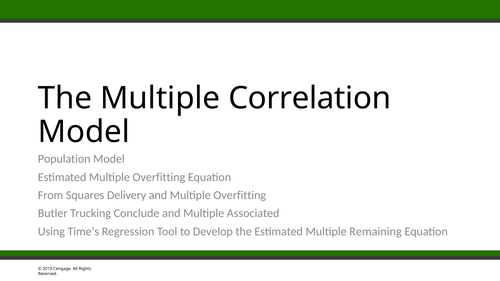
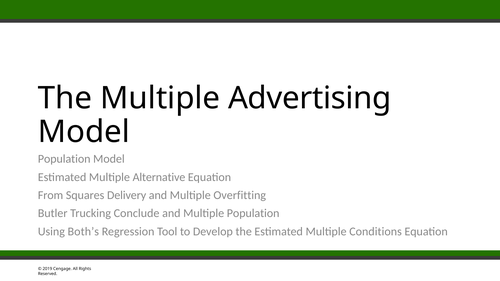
Correlation: Correlation -> Advertising (310, 98)
Estimated Multiple Overfitting: Overfitting -> Alternative (159, 177)
Multiple Associated: Associated -> Population (253, 214)
Time’s: Time’s -> Both’s (83, 232)
Remaining: Remaining -> Conditions (376, 232)
